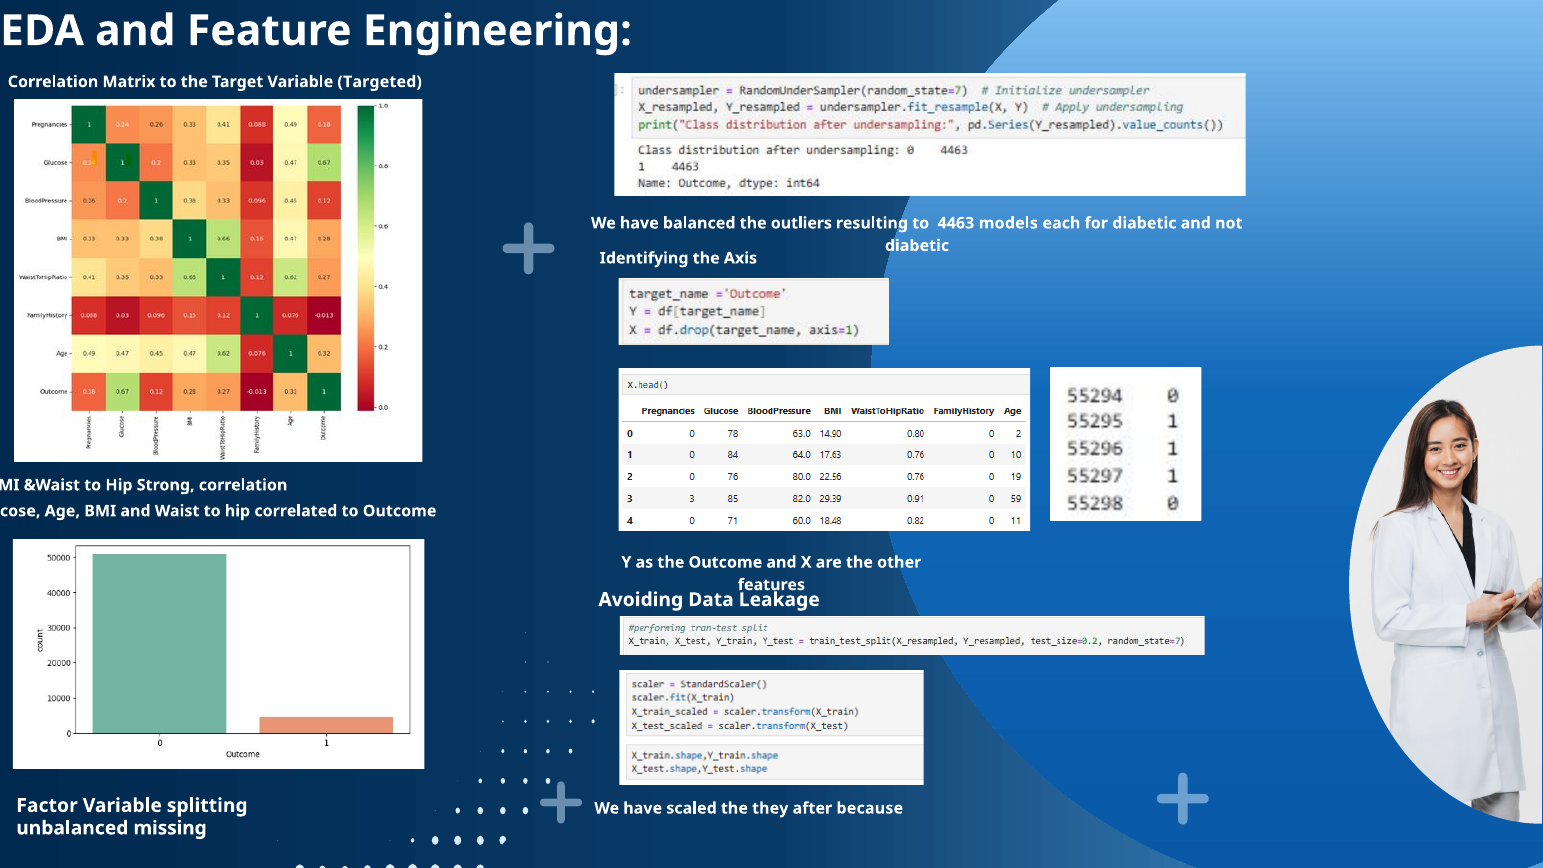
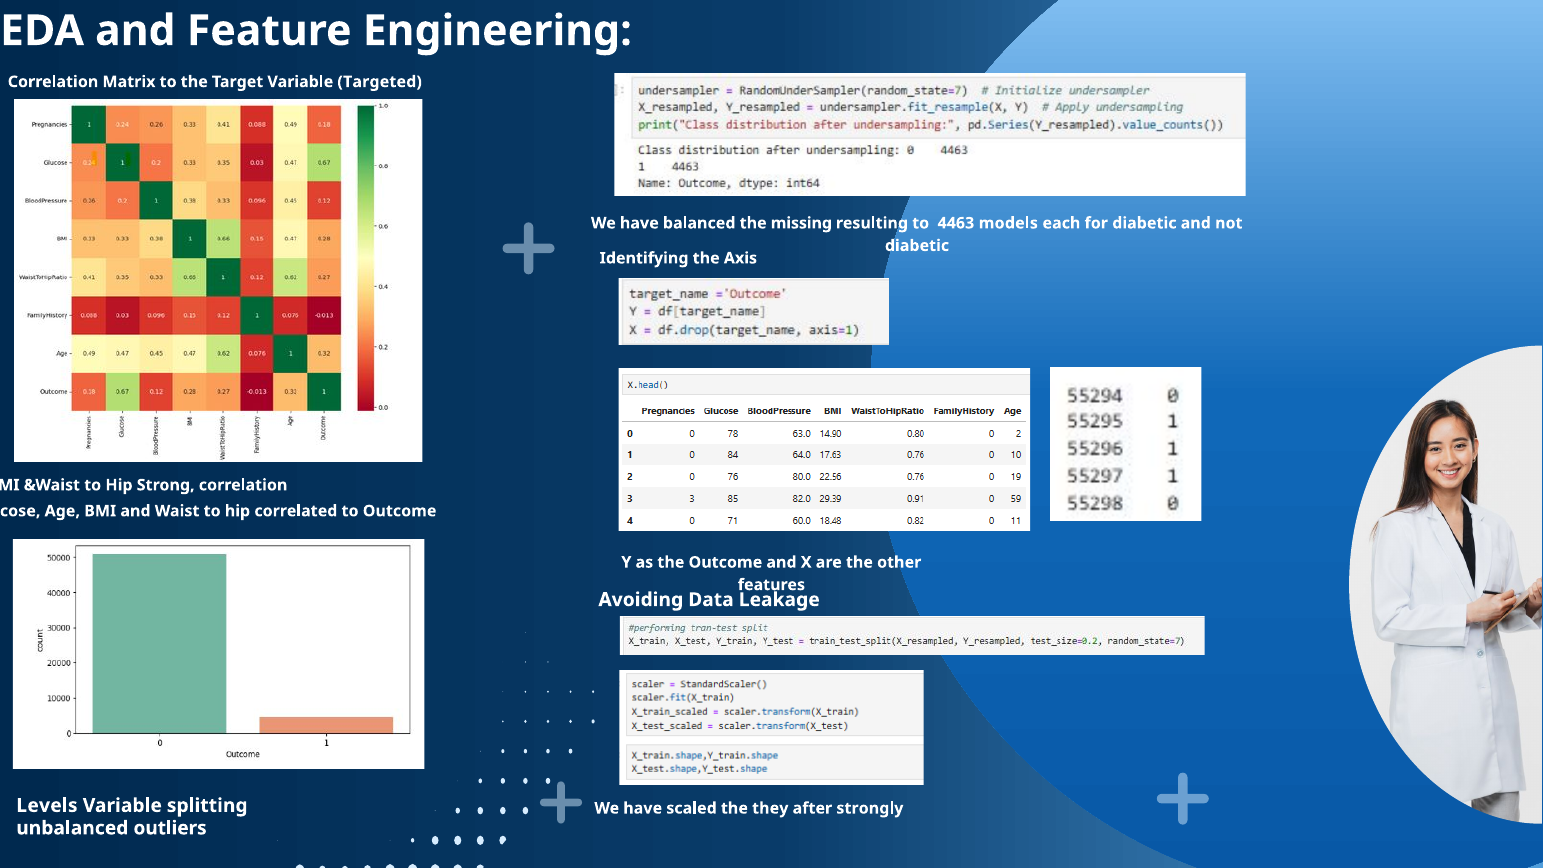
outliers: outliers -> missing (801, 223)
Factor: Factor -> Levels (47, 806)
because: because -> strongly (870, 808)
missing: missing -> outliers (170, 828)
